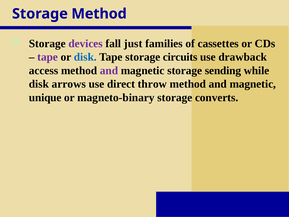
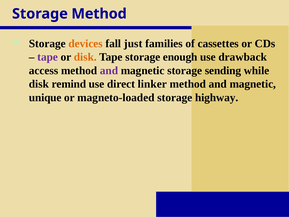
devices colour: purple -> orange (86, 43)
disk colour: blue -> orange (85, 57)
circuits: circuits -> enough (180, 57)
arrows: arrows -> remind (69, 84)
throw: throw -> linker (152, 84)
magneto-binary: magneto-binary -> magneto-loaded (116, 97)
converts: converts -> highway (217, 97)
